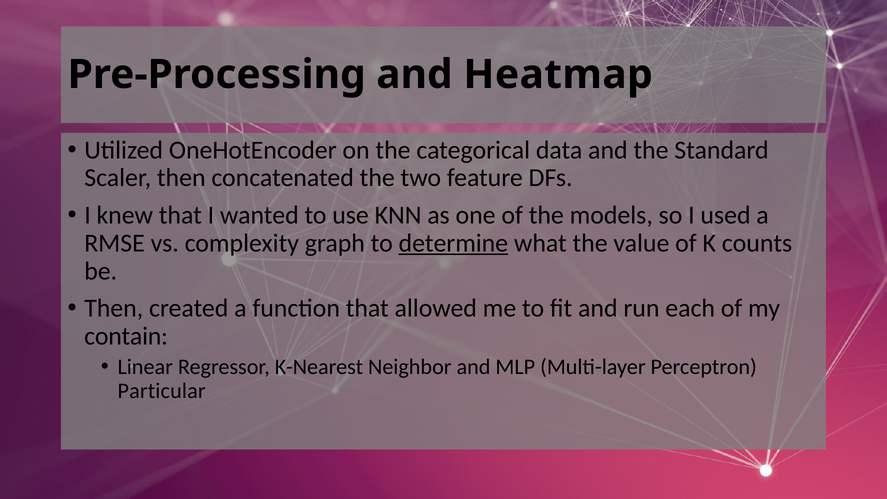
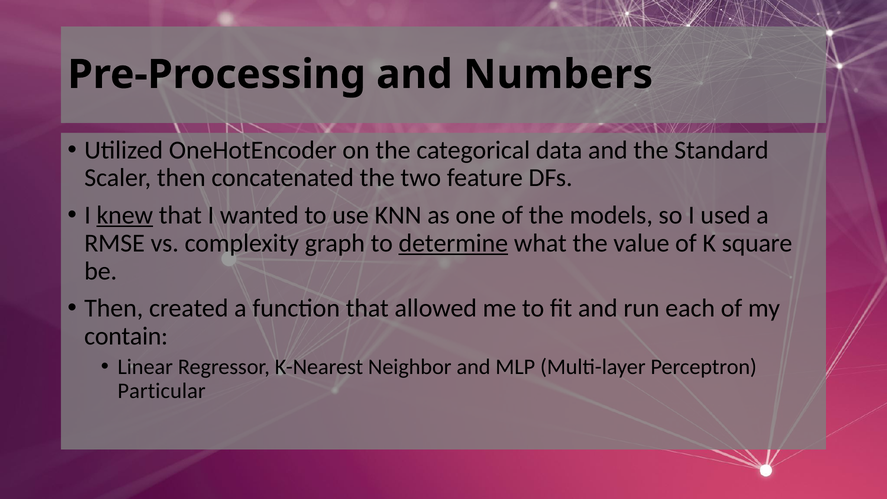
Heatmap: Heatmap -> Numbers (558, 75)
knew underline: none -> present (125, 215)
counts: counts -> square (757, 243)
